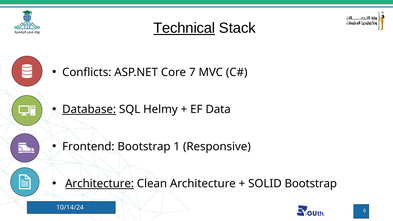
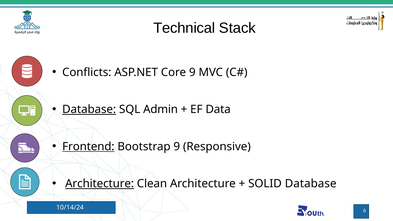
Technical underline: present -> none (184, 28)
Core 7: 7 -> 9 (192, 72)
Helmy: Helmy -> Admin (161, 109)
Frontend underline: none -> present (88, 147)
Bootstrap 1: 1 -> 9 (177, 147)
SOLID Bootstrap: Bootstrap -> Database (311, 184)
